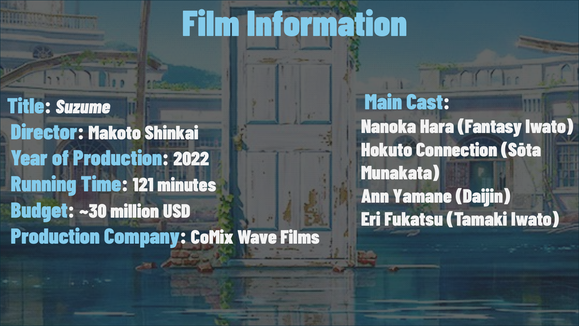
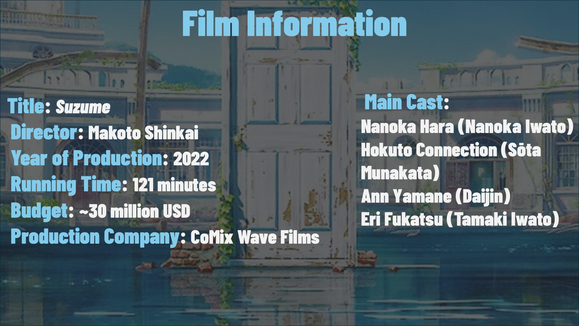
Hara Fantasy: Fantasy -> Nanoka (490, 127)
